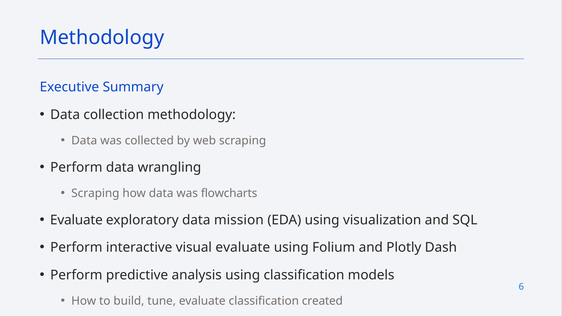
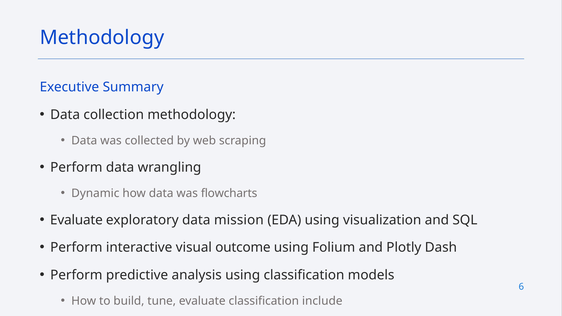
Scraping: Scraping -> Dynamic (95, 193)
visual evaluate: evaluate -> outcome (243, 248)
created: created -> include (322, 301)
